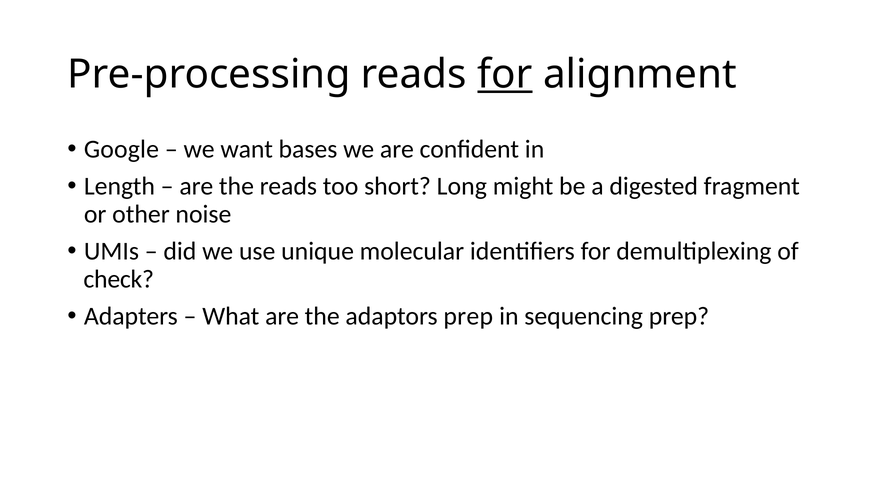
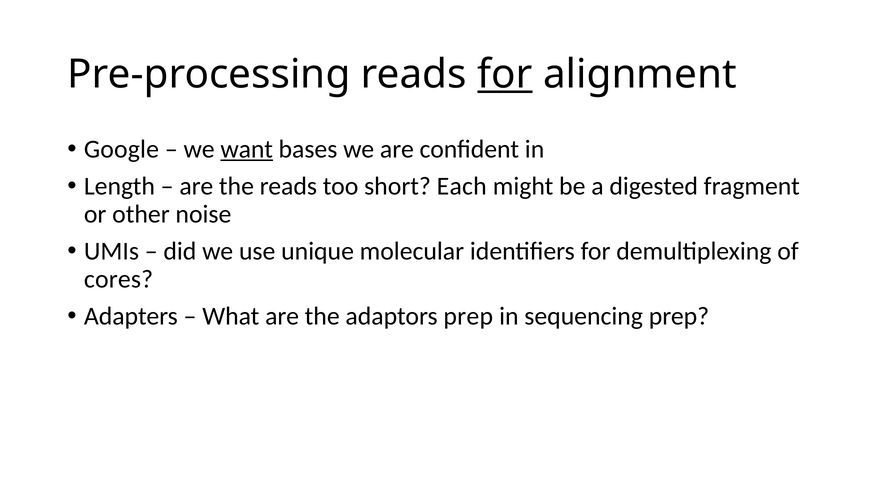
want underline: none -> present (247, 149)
Long: Long -> Each (462, 187)
check: check -> cores (119, 279)
